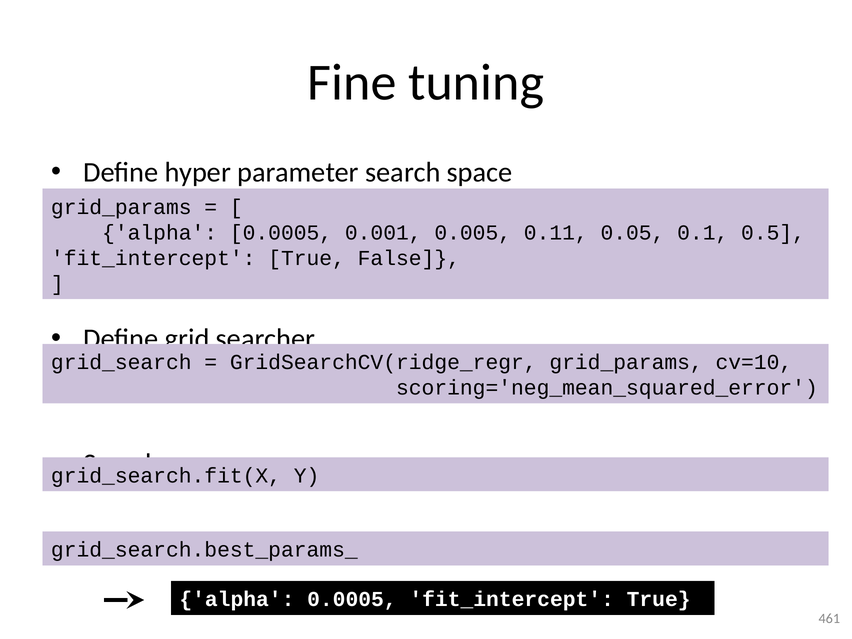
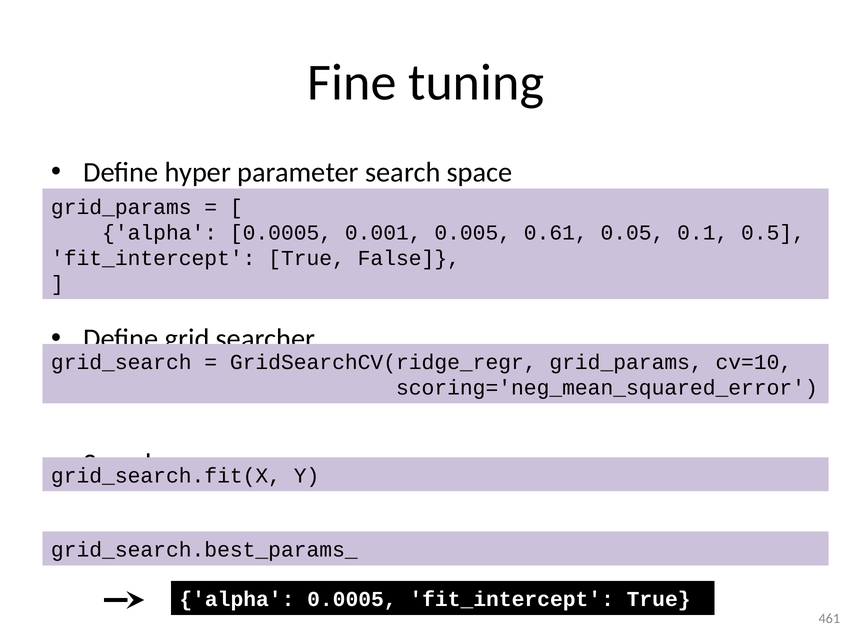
0.11: 0.11 -> 0.61 (556, 233)
